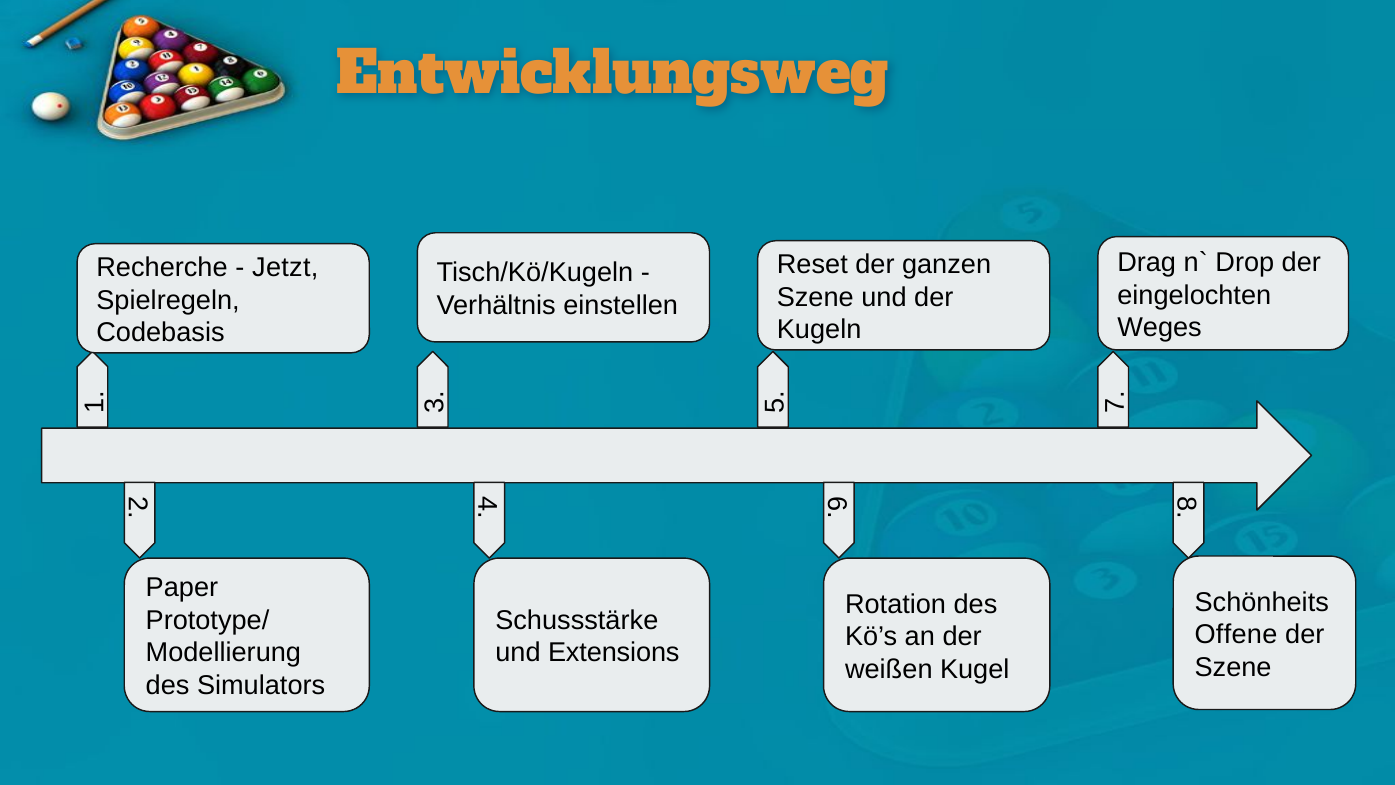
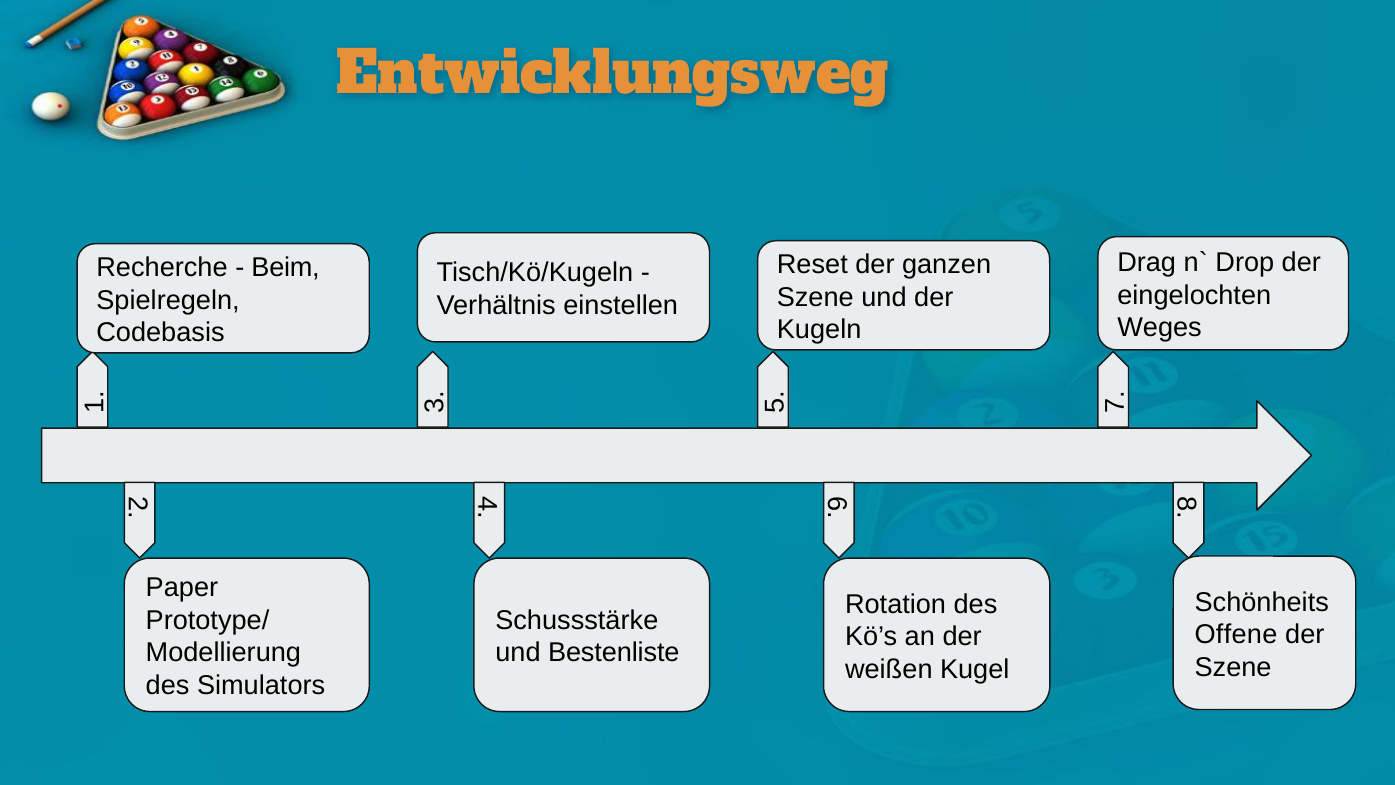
Jetzt: Jetzt -> Beim (286, 267)
Extensions: Extensions -> Bestenliste (614, 653)
